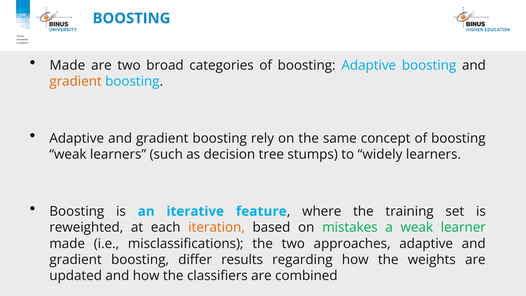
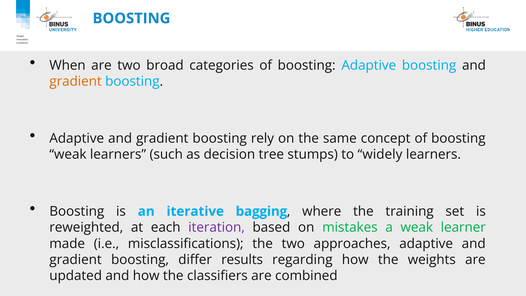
Made: Made -> When (68, 65)
feature: feature -> bagging (261, 211)
iteration colour: orange -> purple (217, 227)
